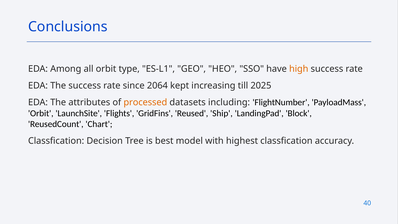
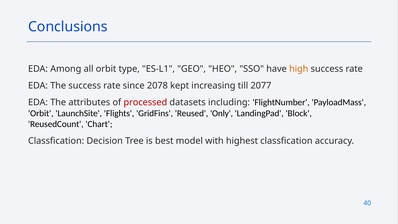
2064: 2064 -> 2078 (157, 86)
2025: 2025 -> 2077 (261, 86)
processed colour: orange -> red (145, 102)
Ship: Ship -> Only (222, 113)
